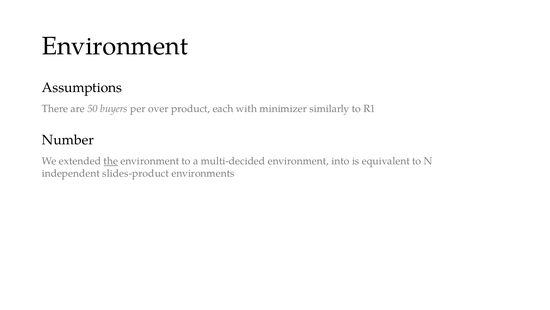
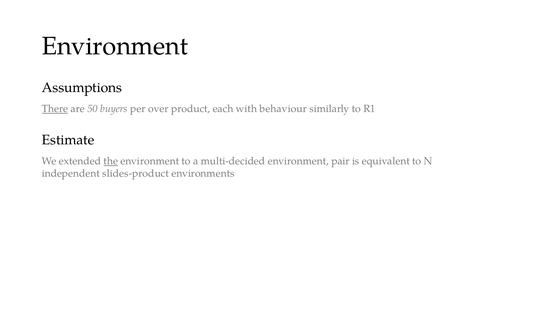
There underline: none -> present (55, 109)
minimizer: minimizer -> behaviour (283, 109)
Number: Number -> Estimate (68, 140)
into: into -> pair (340, 161)
